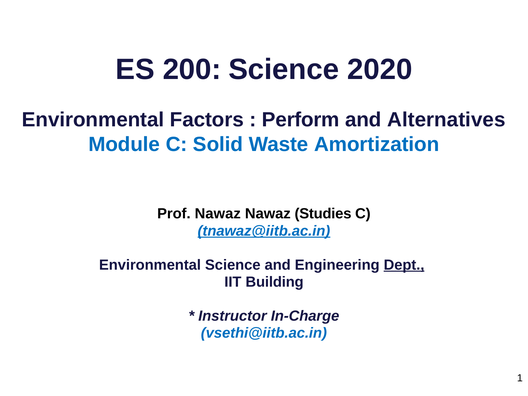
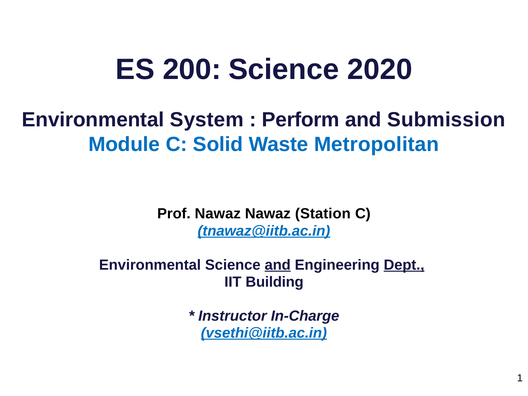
Factors: Factors -> System (207, 120)
Alternatives: Alternatives -> Submission (446, 120)
Amortization: Amortization -> Metropolitan (377, 144)
Studies: Studies -> Station (323, 214)
and underline: none -> present (278, 265)
vsethi@iitb.ac.in underline: none -> present (264, 333)
